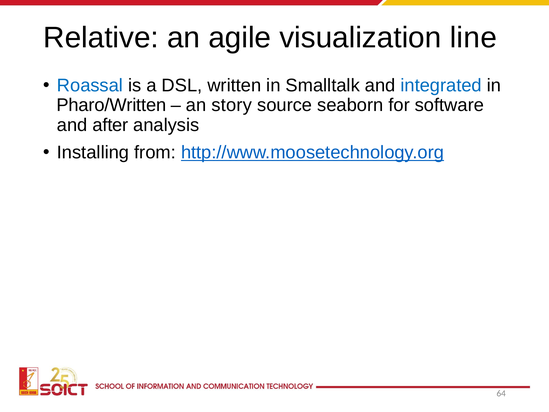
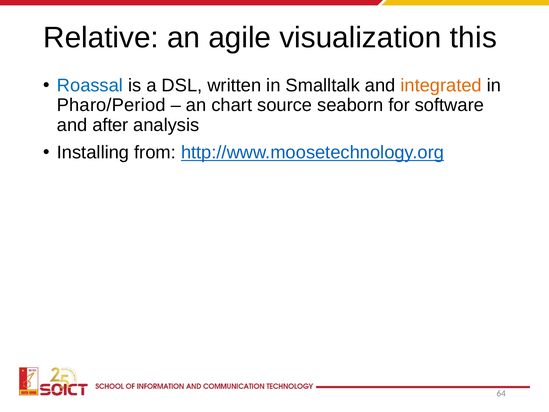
line: line -> this (473, 38)
integrated colour: blue -> orange (441, 85)
Pharo/Written: Pharo/Written -> Pharo/Period (111, 105)
story: story -> chart (232, 105)
